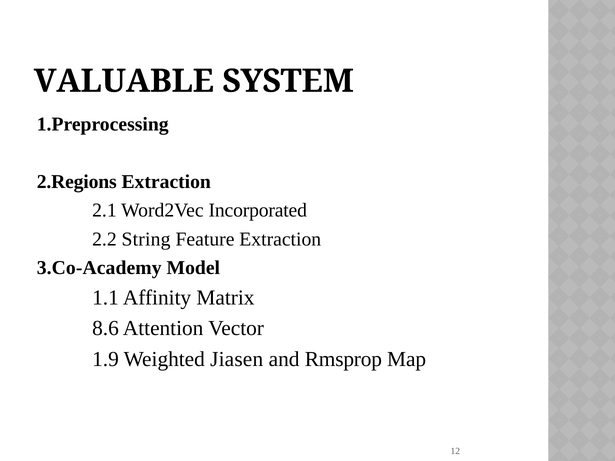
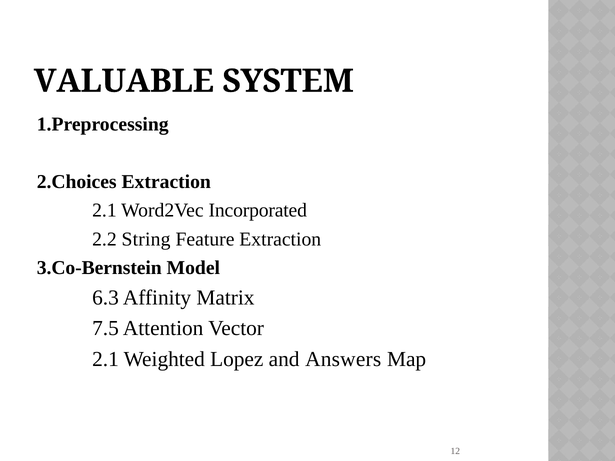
2.Regions: 2.Regions -> 2.Choices (77, 182)
3.Co-Academy: 3.Co-Academy -> 3.Co-Bernstein (99, 268)
1.1: 1.1 -> 6.3 (105, 298)
8.6: 8.6 -> 7.5 (105, 328)
1.9: 1.9 -> 2.1 (105, 359)
Jiasen: Jiasen -> Lopez (237, 359)
Rmsprop: Rmsprop -> Answers (343, 359)
